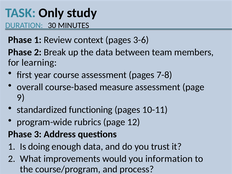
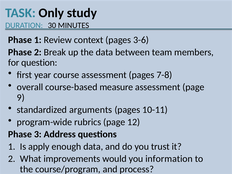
learning: learning -> question (39, 63)
functioning: functioning -> arguments (91, 110)
doing: doing -> apply (39, 147)
